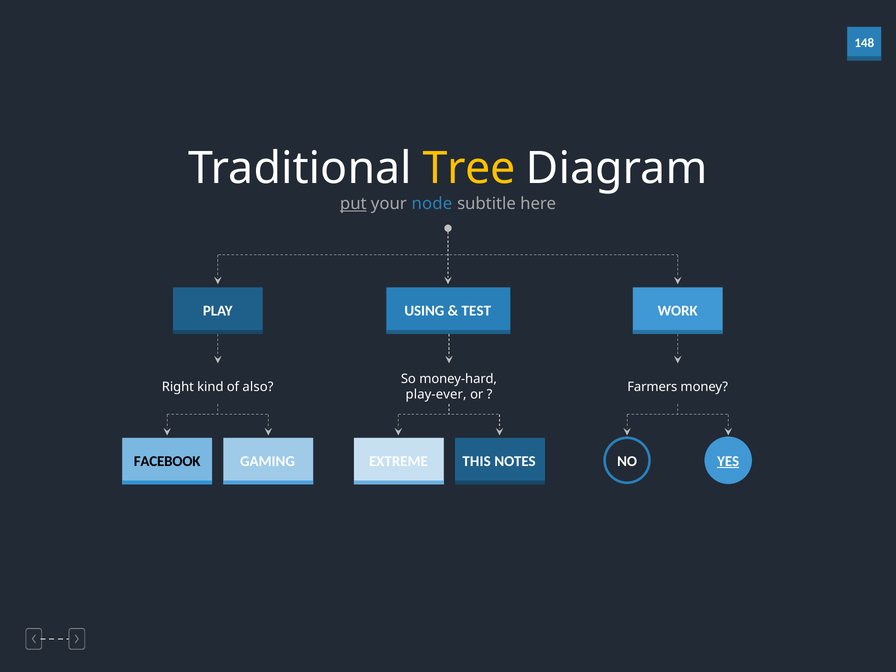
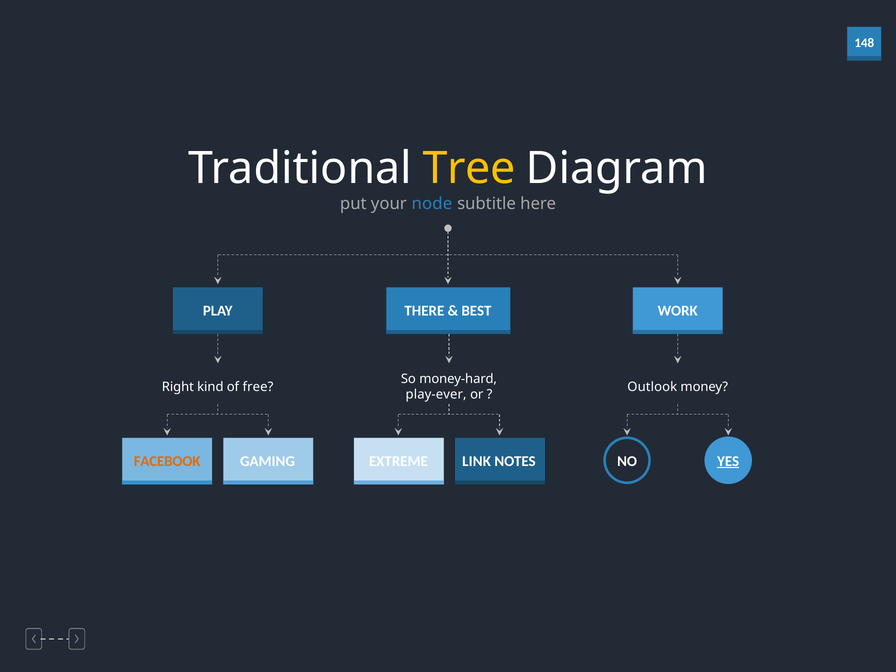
put underline: present -> none (353, 204)
USING: USING -> THERE (424, 311)
TEST: TEST -> BEST (476, 311)
also: also -> free (258, 387)
Farmers: Farmers -> Outlook (652, 387)
FACEBOOK colour: black -> orange (167, 461)
THIS: THIS -> LINK (477, 461)
